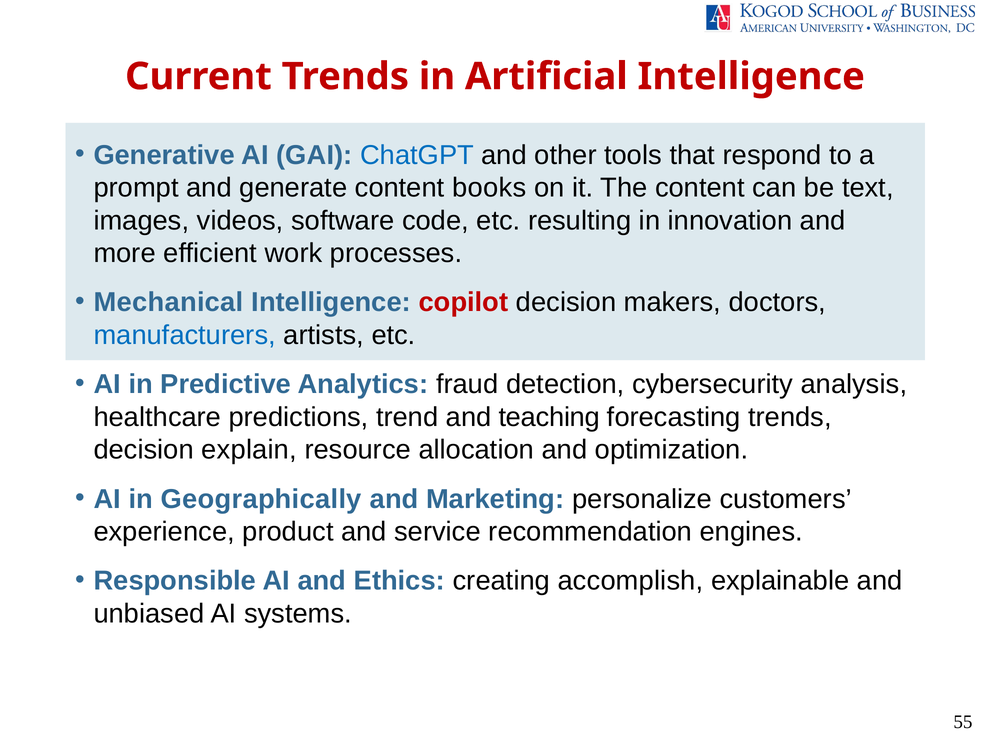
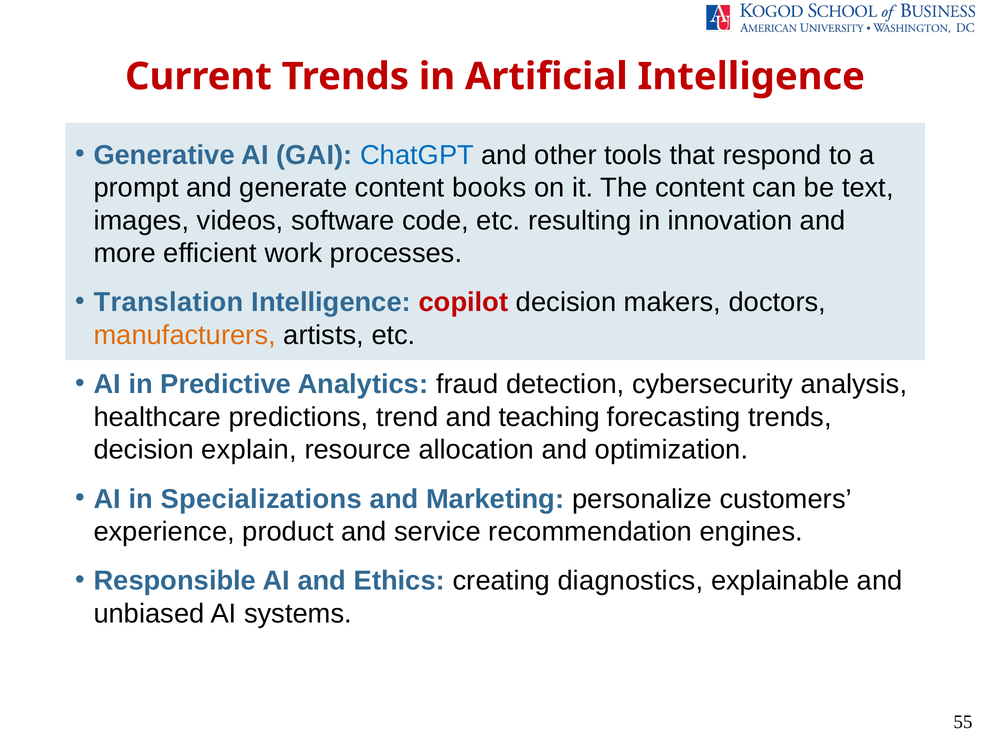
Mechanical: Mechanical -> Translation (169, 303)
manufacturers colour: blue -> orange (185, 335)
Geographically: Geographically -> Specializations (261, 499)
accomplish: accomplish -> diagnostics (631, 581)
